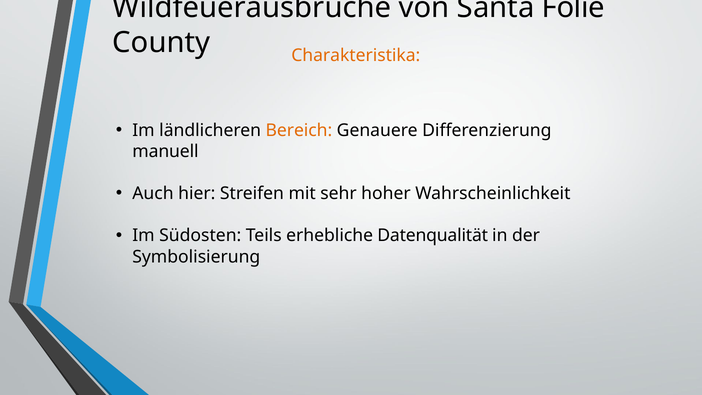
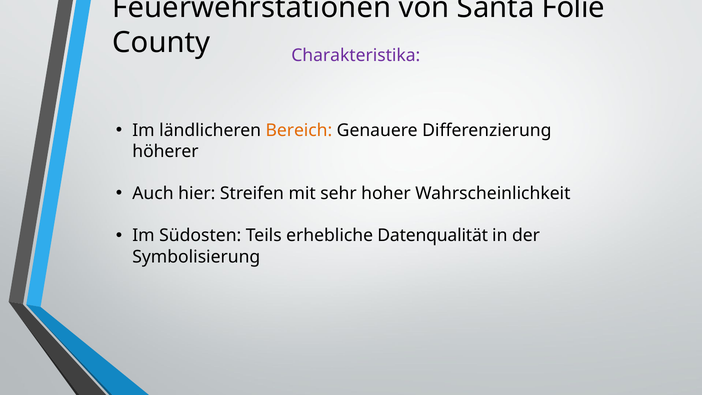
Wildfeuerausbrüche: Wildfeuerausbrüche -> Feuerwehrstationen (252, 8)
Charakteristika colour: orange -> purple (356, 56)
manuell: manuell -> höherer (165, 151)
